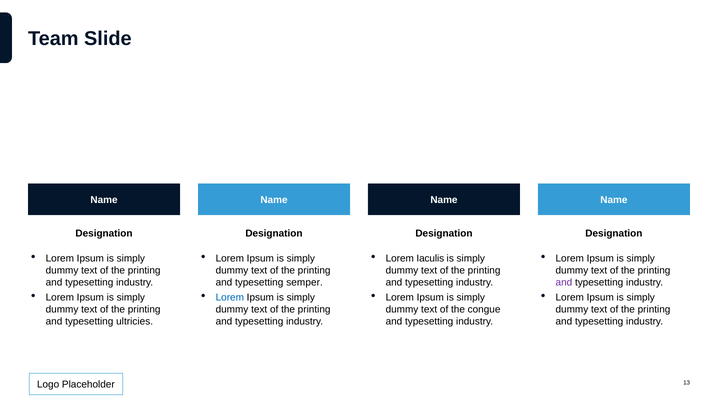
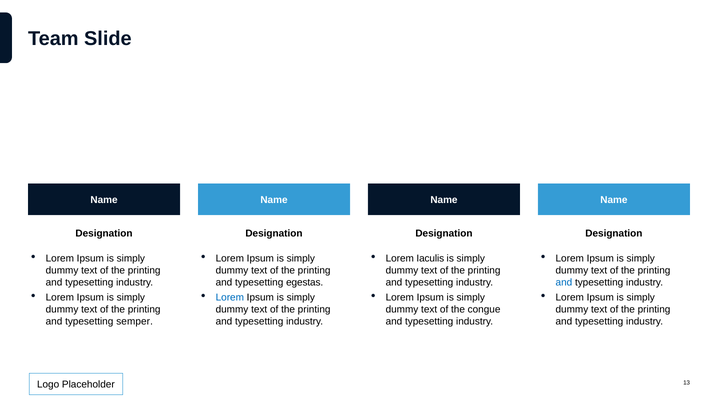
semper: semper -> egestas (305, 282)
and colour: purple -> blue (564, 282)
ultricies: ultricies -> semper (135, 321)
